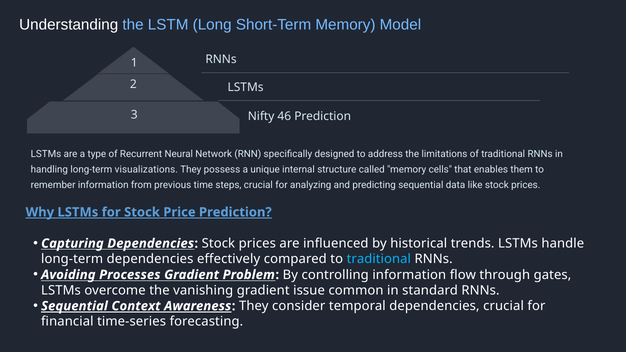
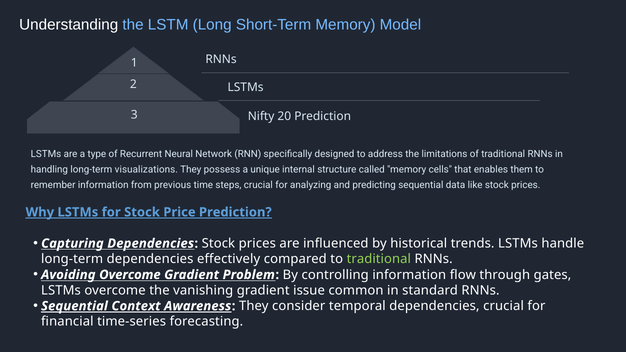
46: 46 -> 20 (284, 116)
traditional colour: light blue -> light green (379, 259)
Avoiding Processes: Processes -> Overcome (130, 275)
